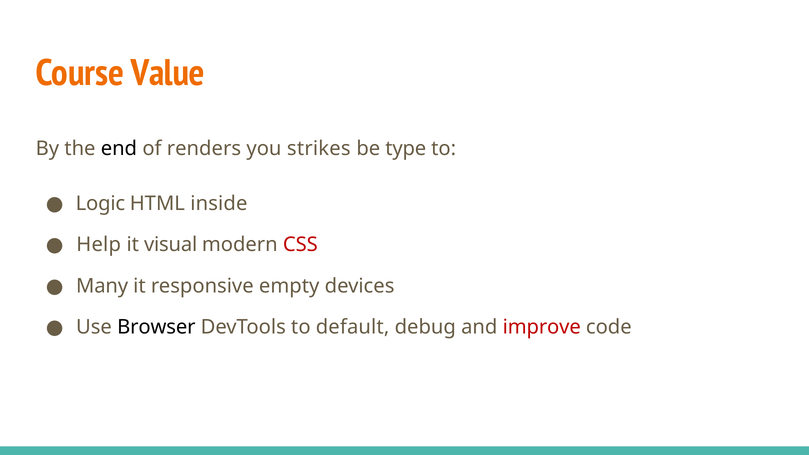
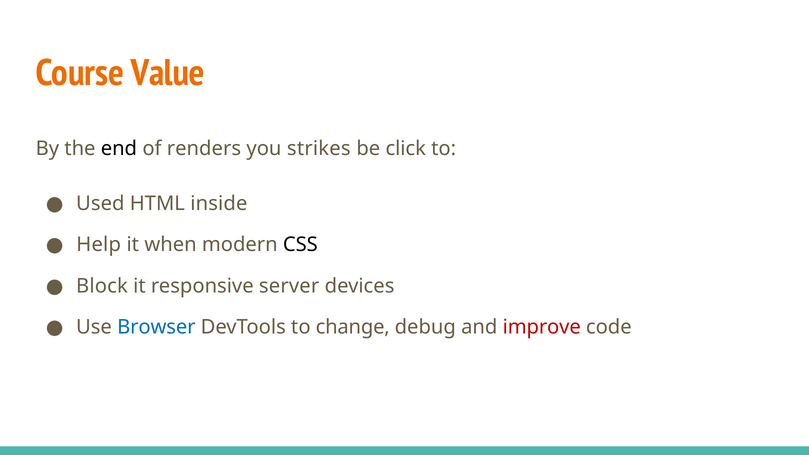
type: type -> click (406, 149)
Logic: Logic -> Used (100, 204)
visual: visual -> when (171, 245)
CSS colour: red -> black (300, 245)
Many: Many -> Block (102, 286)
empty: empty -> server (289, 286)
Browser colour: black -> blue (156, 327)
default: default -> change (353, 327)
